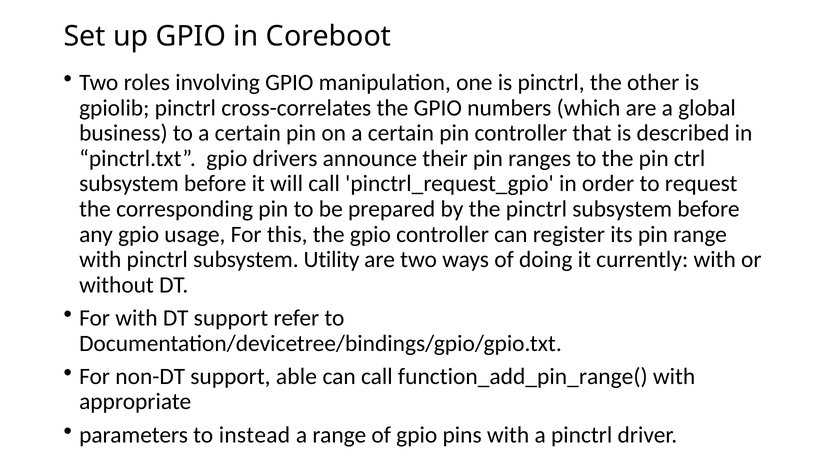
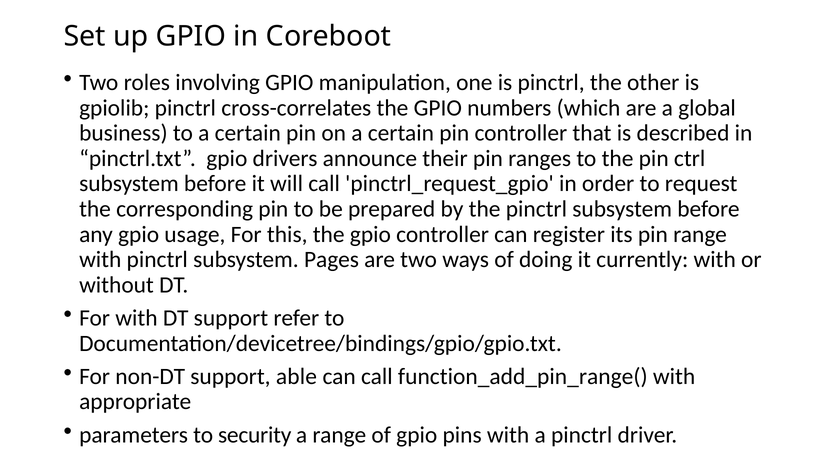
Utility: Utility -> Pages (332, 260)
instead: instead -> security (255, 435)
